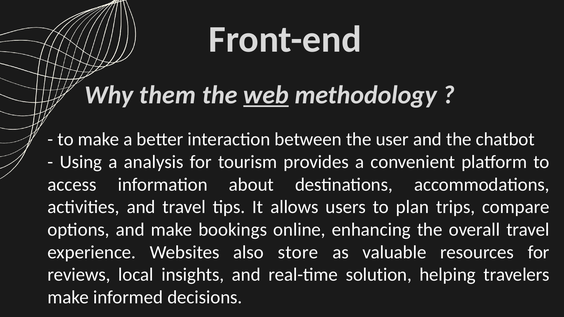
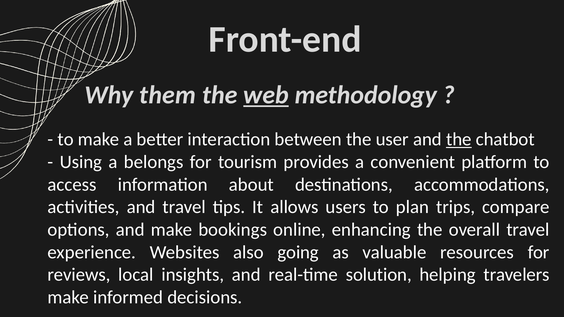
the underline: none -> present (459, 140)
analysis: analysis -> belongs (154, 162)
store: store -> going (298, 252)
